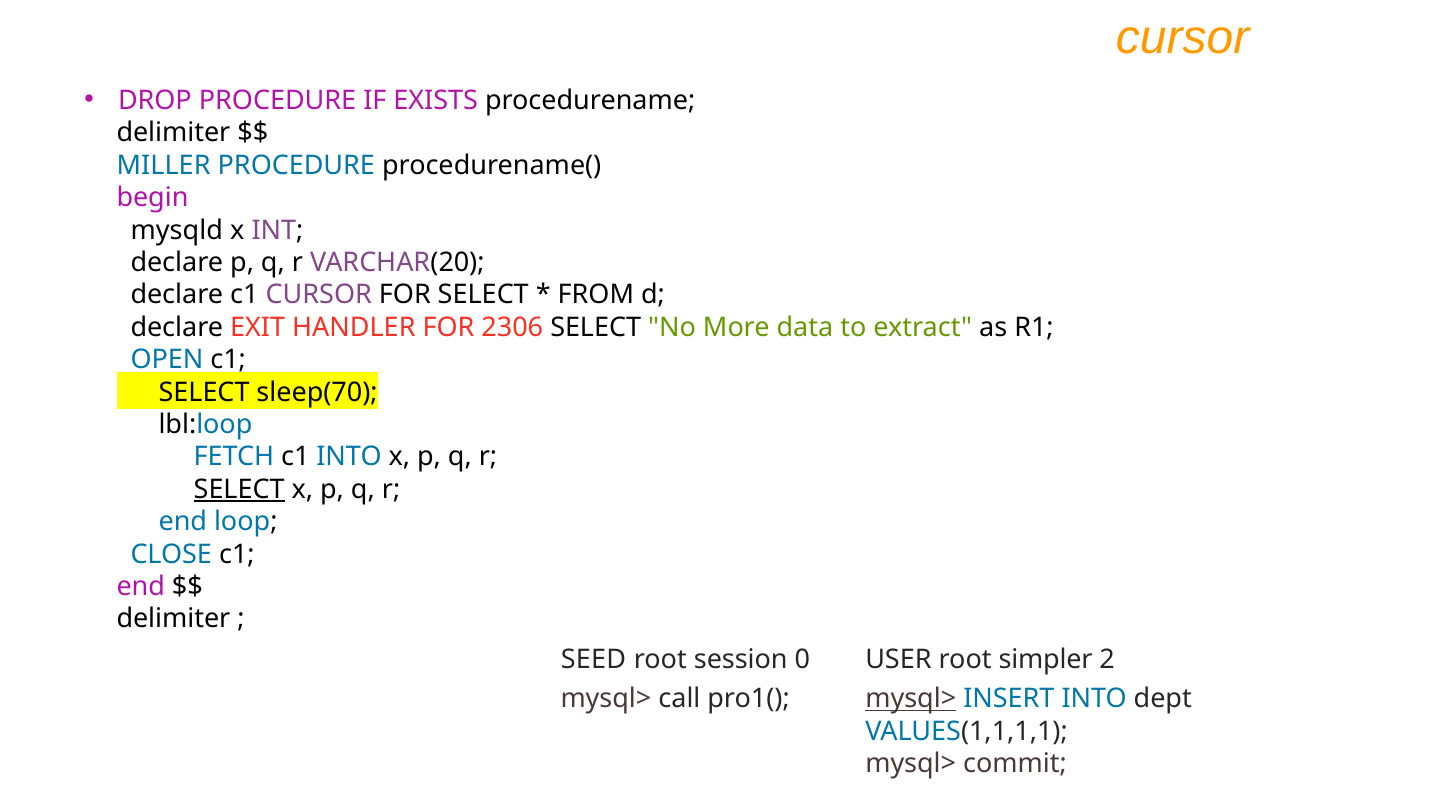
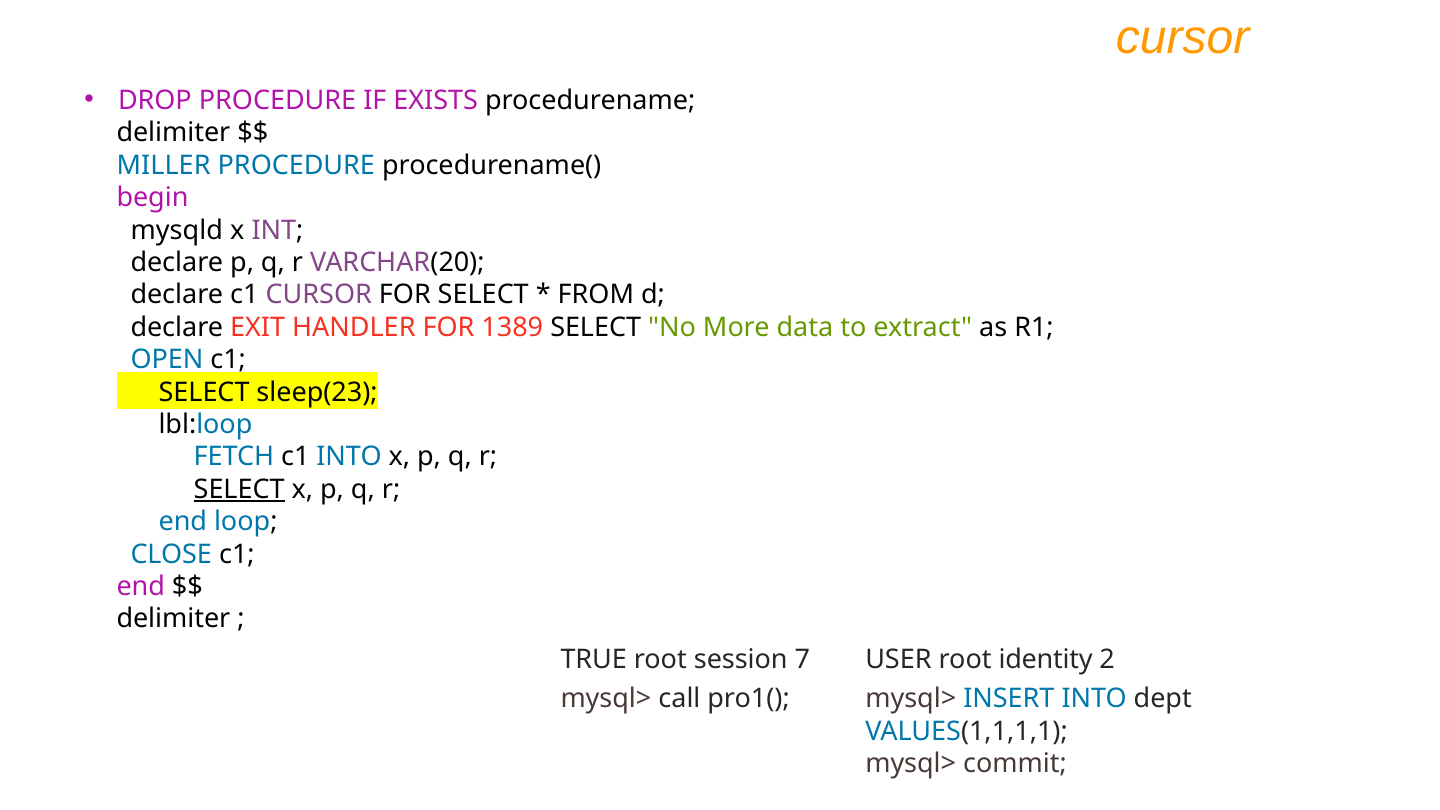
2306: 2306 -> 1389 (512, 327)
sleep(70: sleep(70 -> sleep(23 (317, 392)
SEED: SEED -> TRUE (594, 659)
0: 0 -> 7 (802, 659)
simpler: simpler -> identity (1046, 659)
mysql> underline: present -> none (911, 699)
